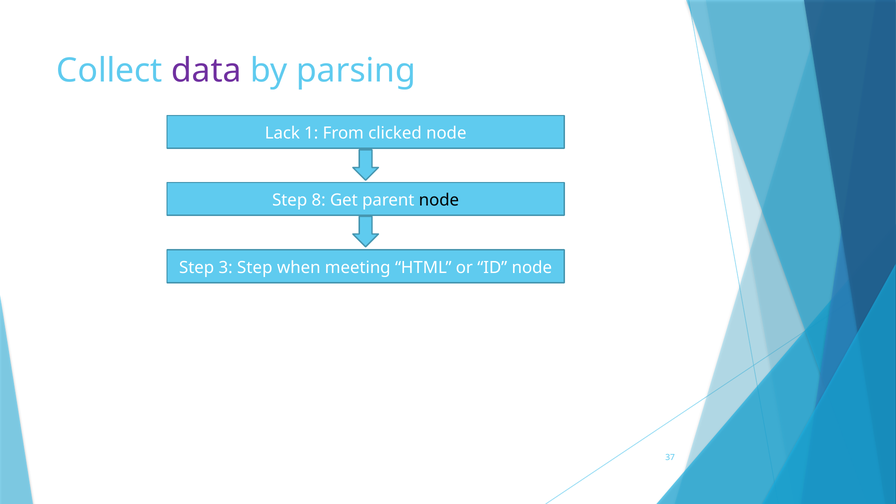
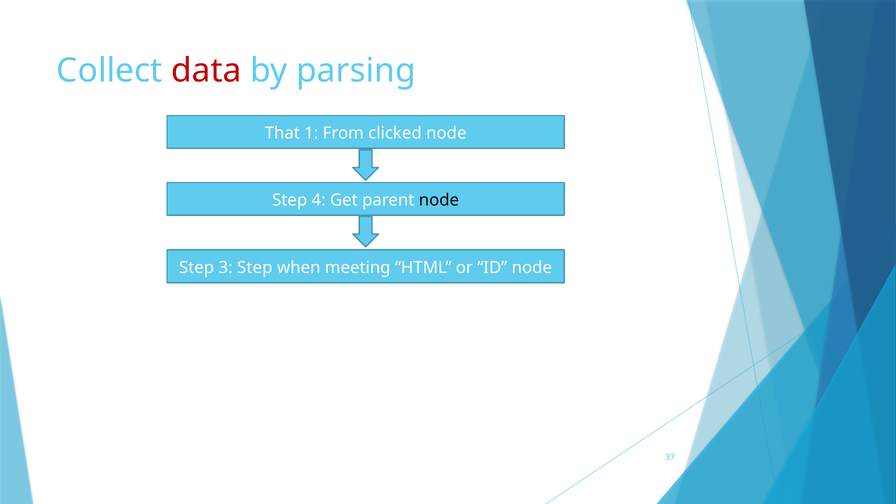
data colour: purple -> red (206, 71)
Lack: Lack -> That (282, 133)
8: 8 -> 4 (319, 200)
